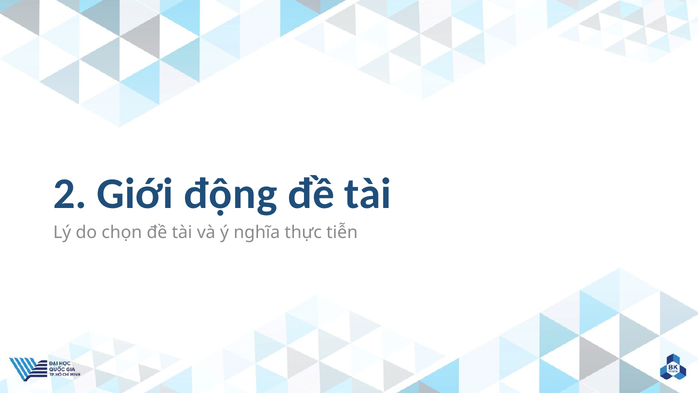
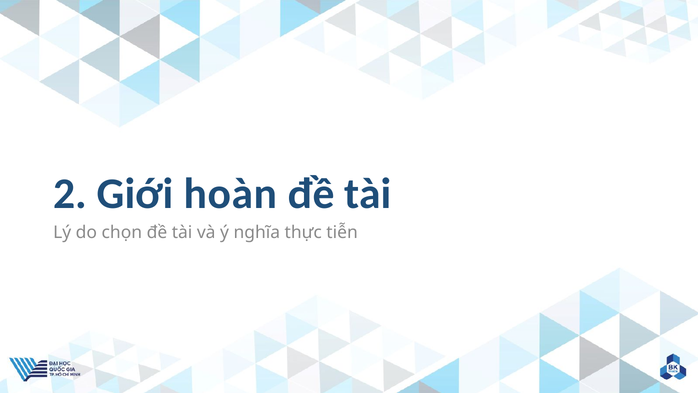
động: động -> hoàn (230, 194)
